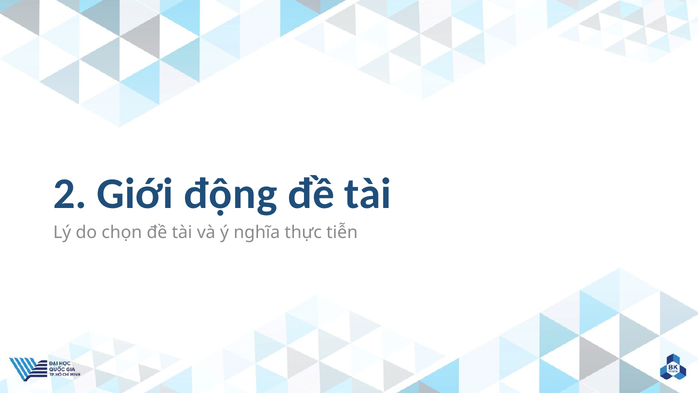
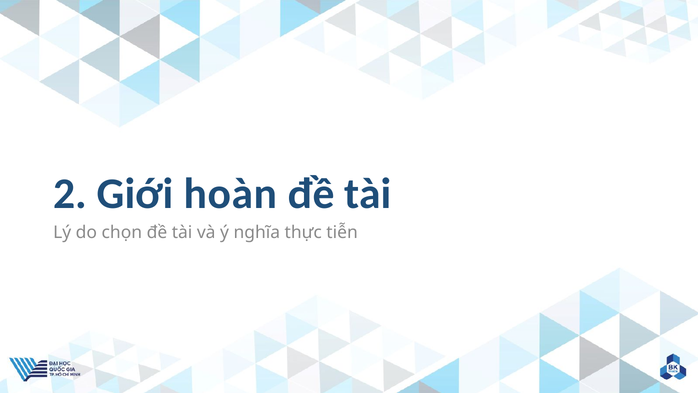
động: động -> hoàn (230, 194)
